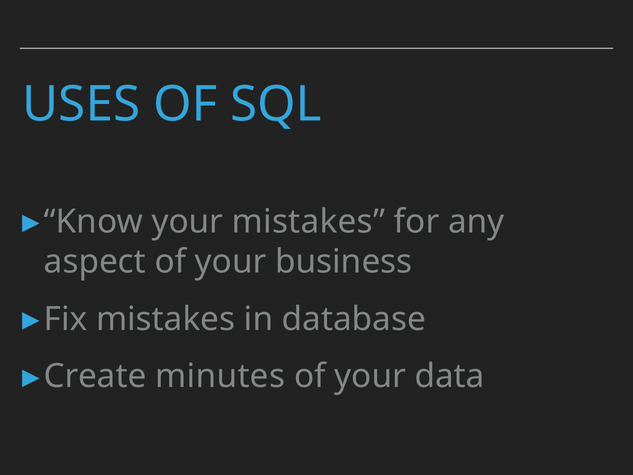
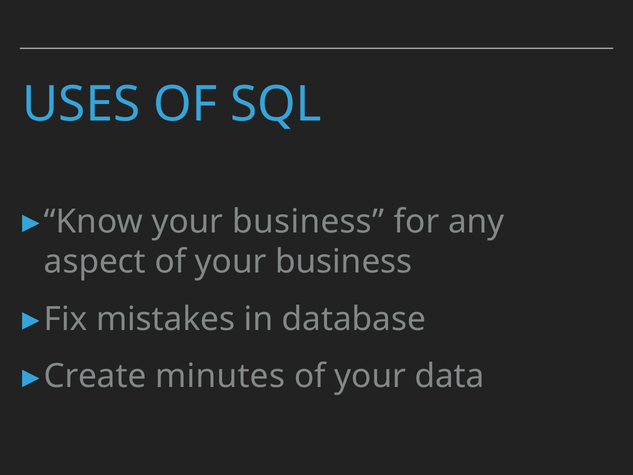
Know your mistakes: mistakes -> business (308, 221)
